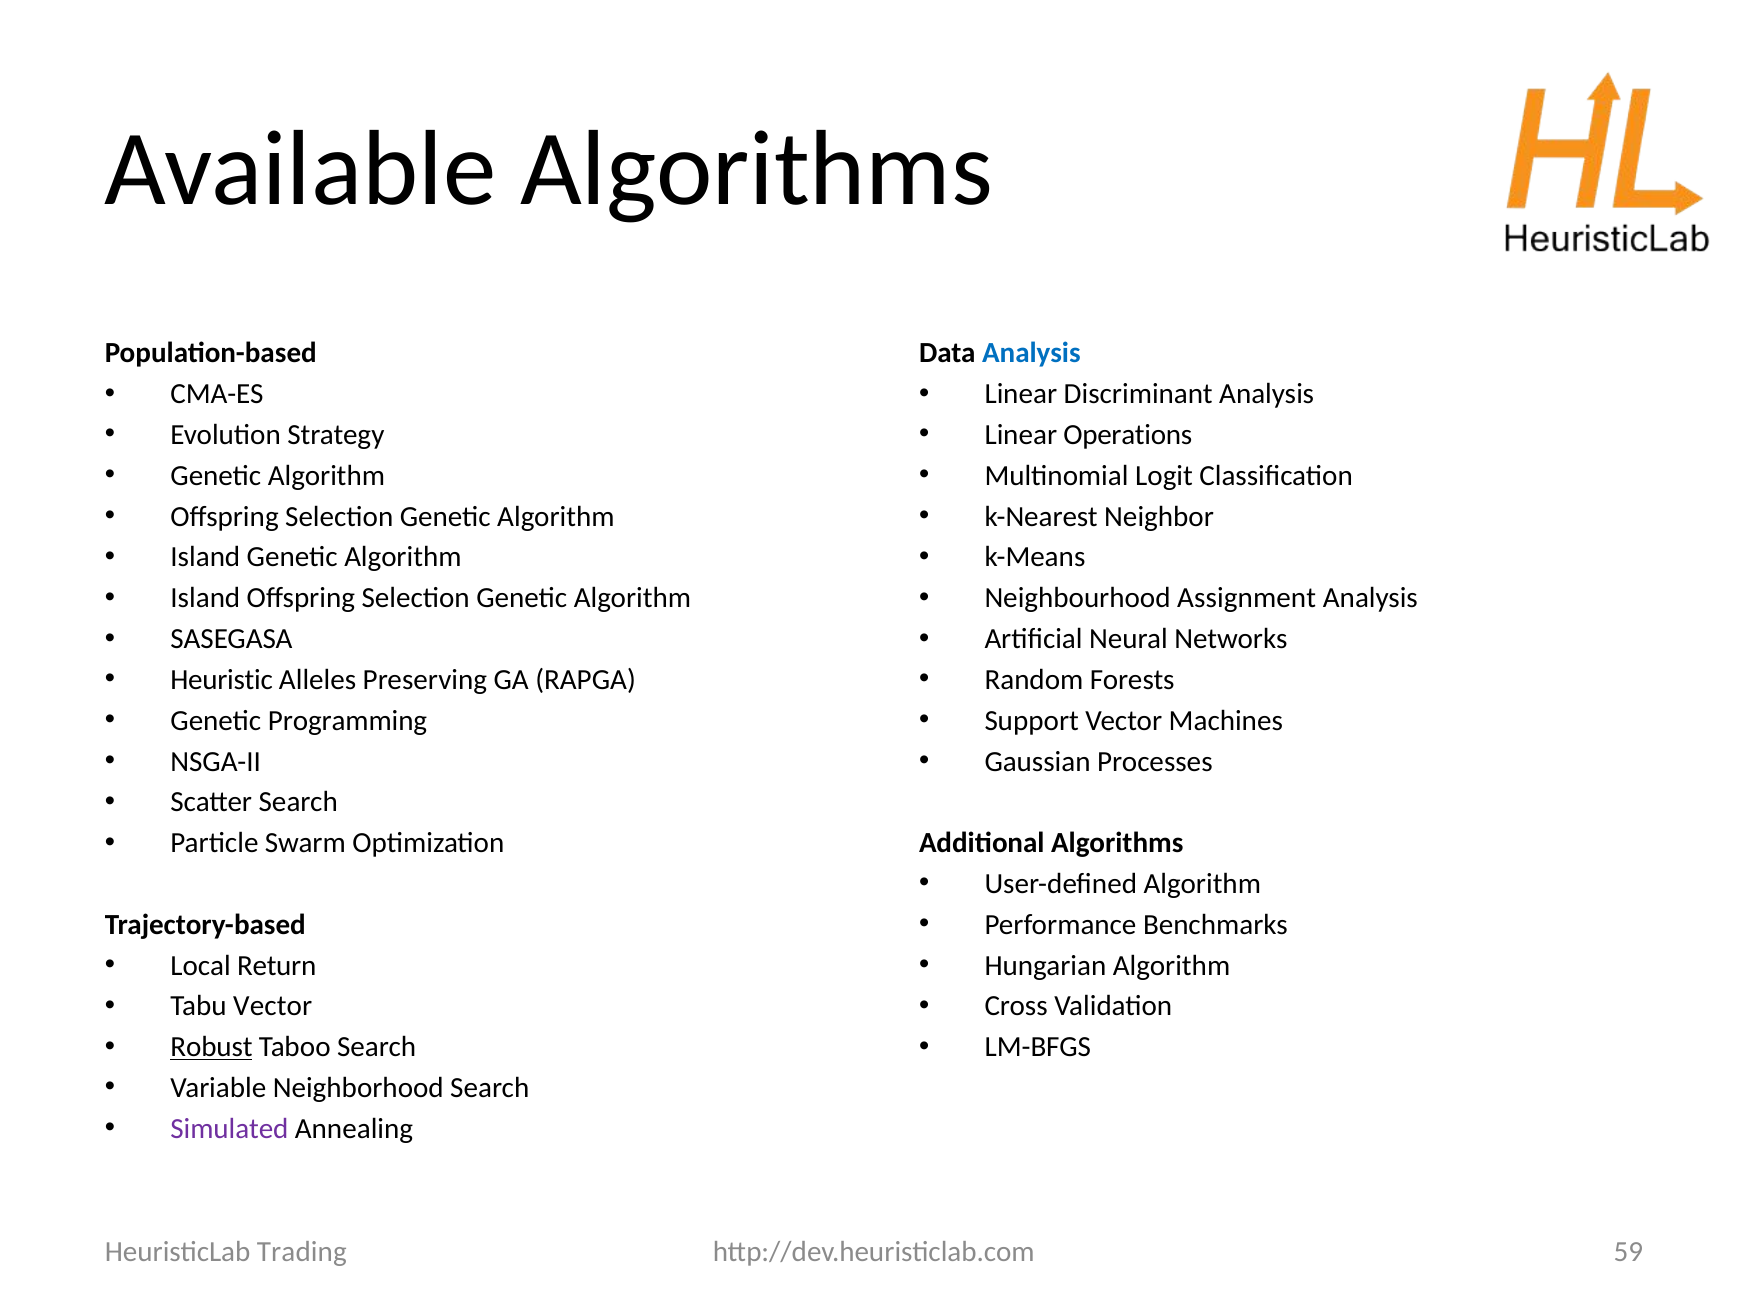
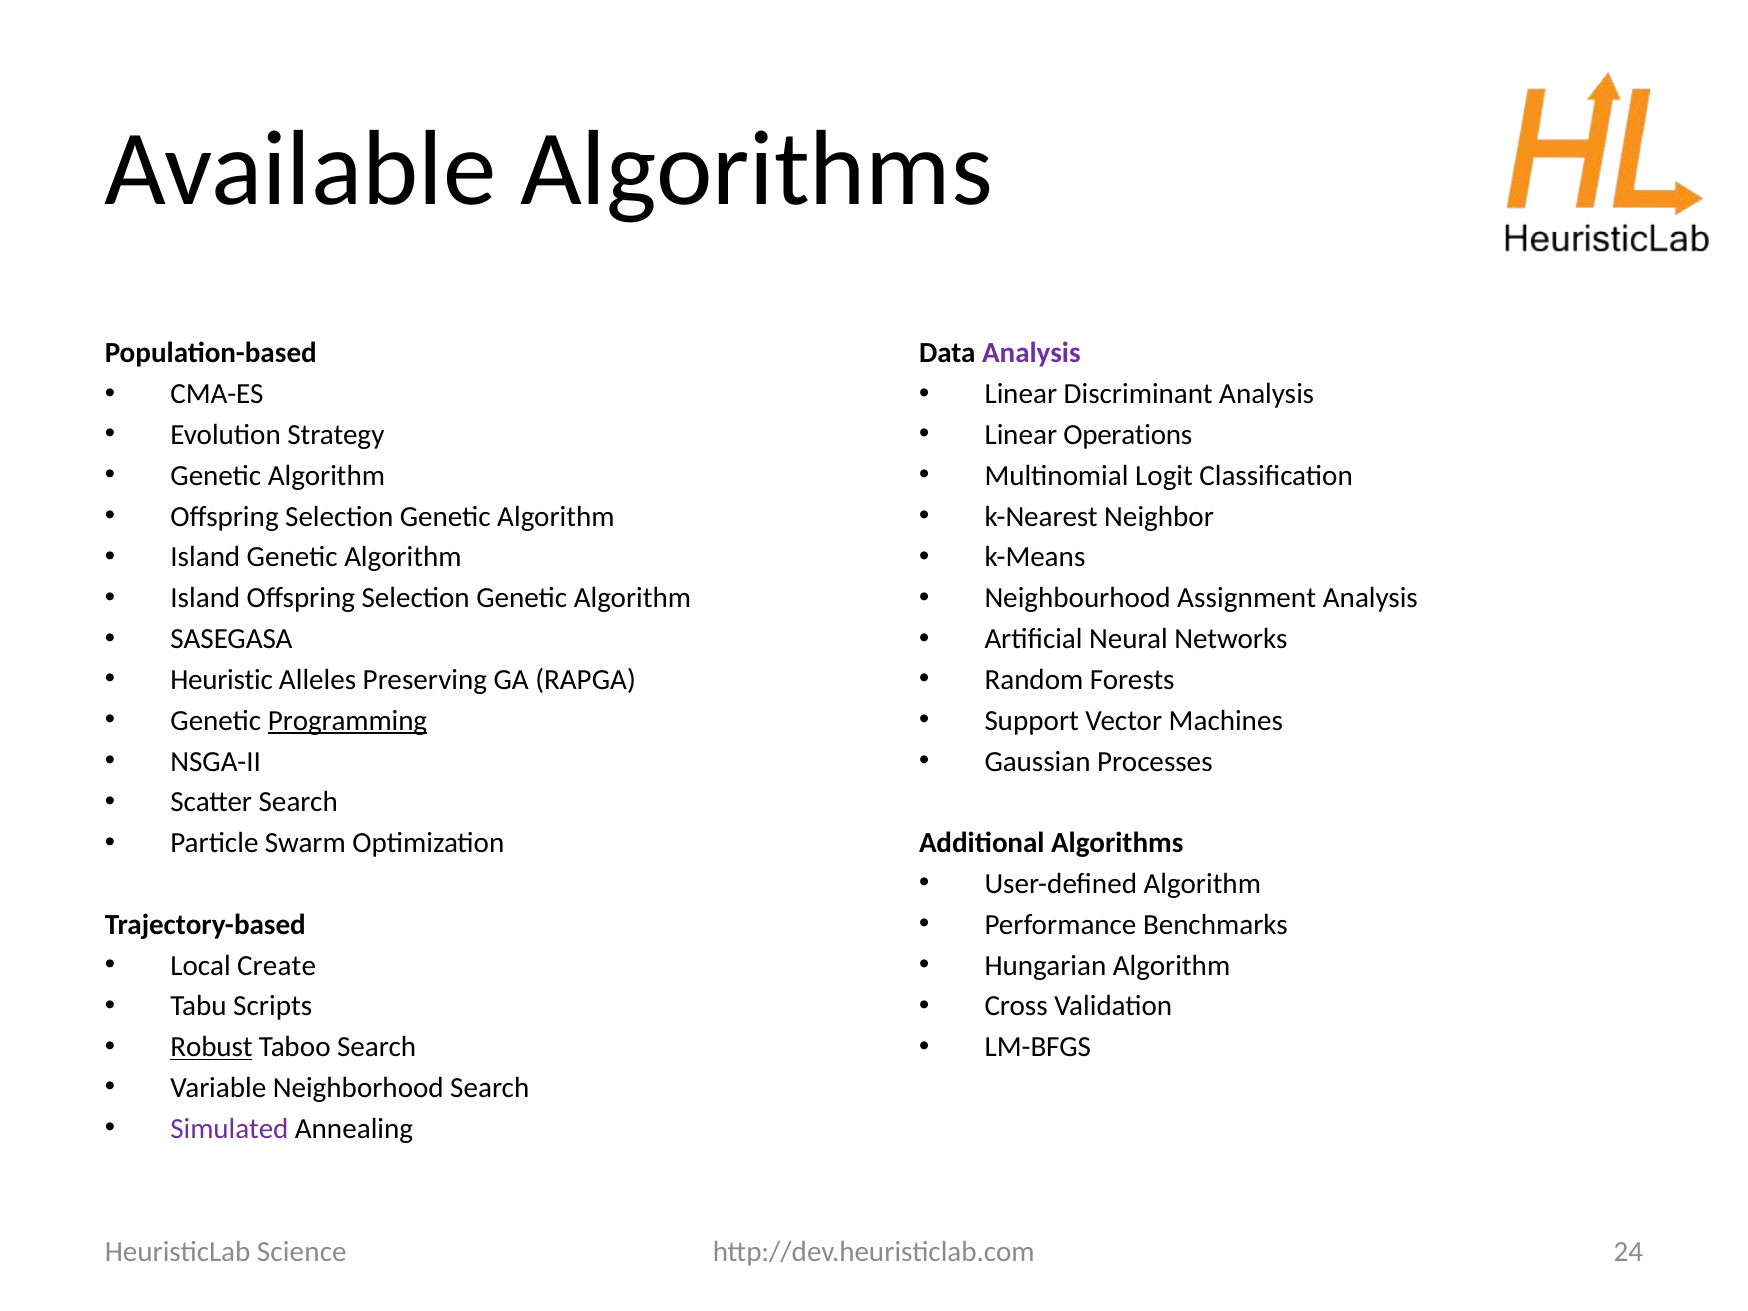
Analysis colour: blue -> purple (1031, 353)
Programming underline: none -> present (347, 721)
Return: Return -> Create (277, 965)
Tabu Vector: Vector -> Scripts (273, 1006)
59: 59 -> 24 (1628, 1252)
Trading: Trading -> Science (302, 1252)
